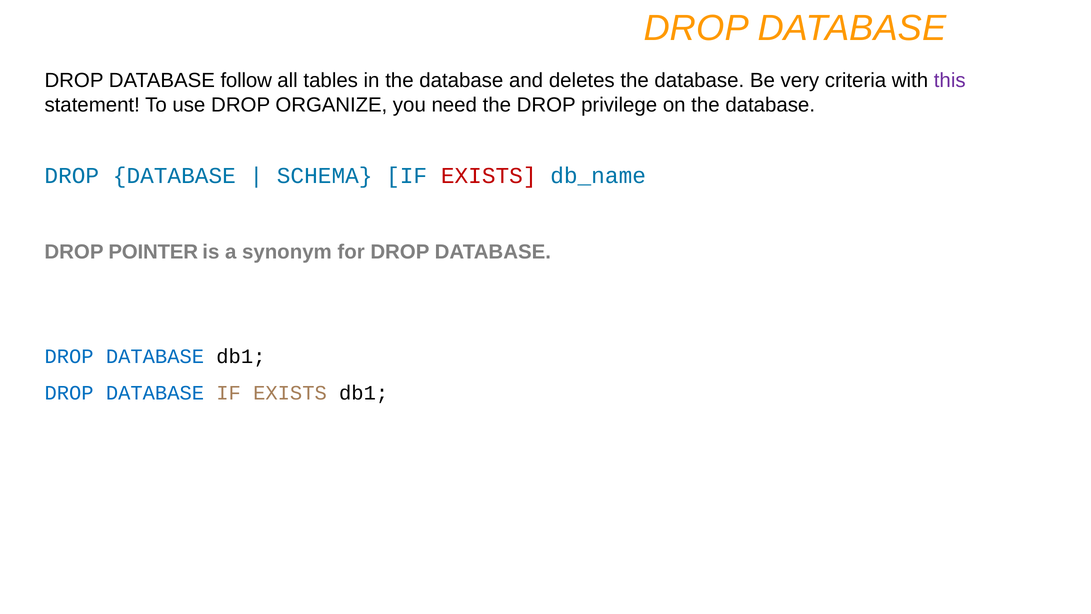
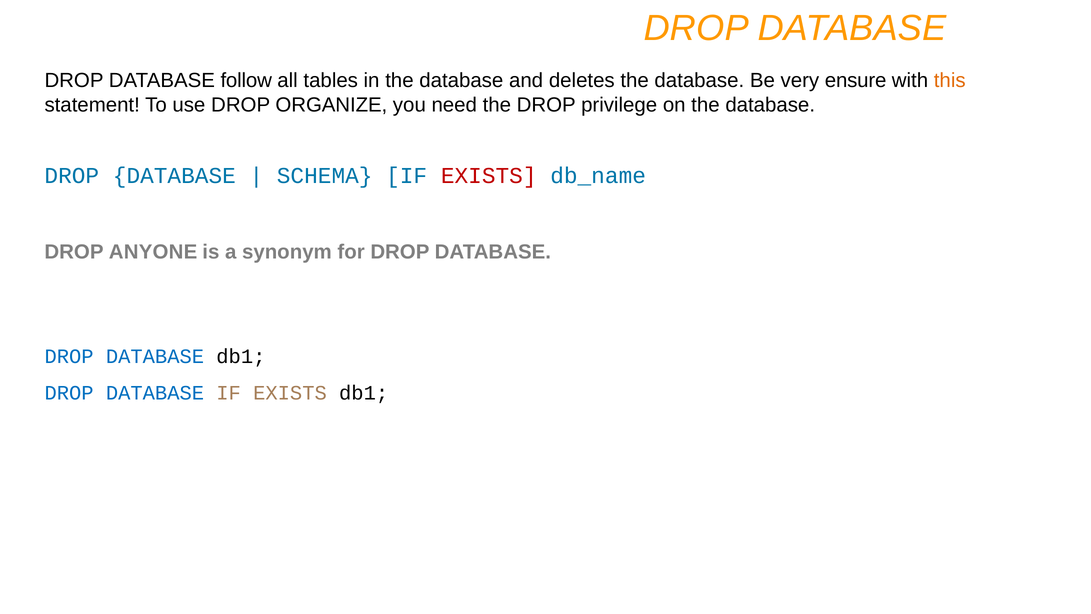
criteria: criteria -> ensure (856, 81)
this colour: purple -> orange (950, 81)
POINTER: POINTER -> ANYONE (153, 252)
